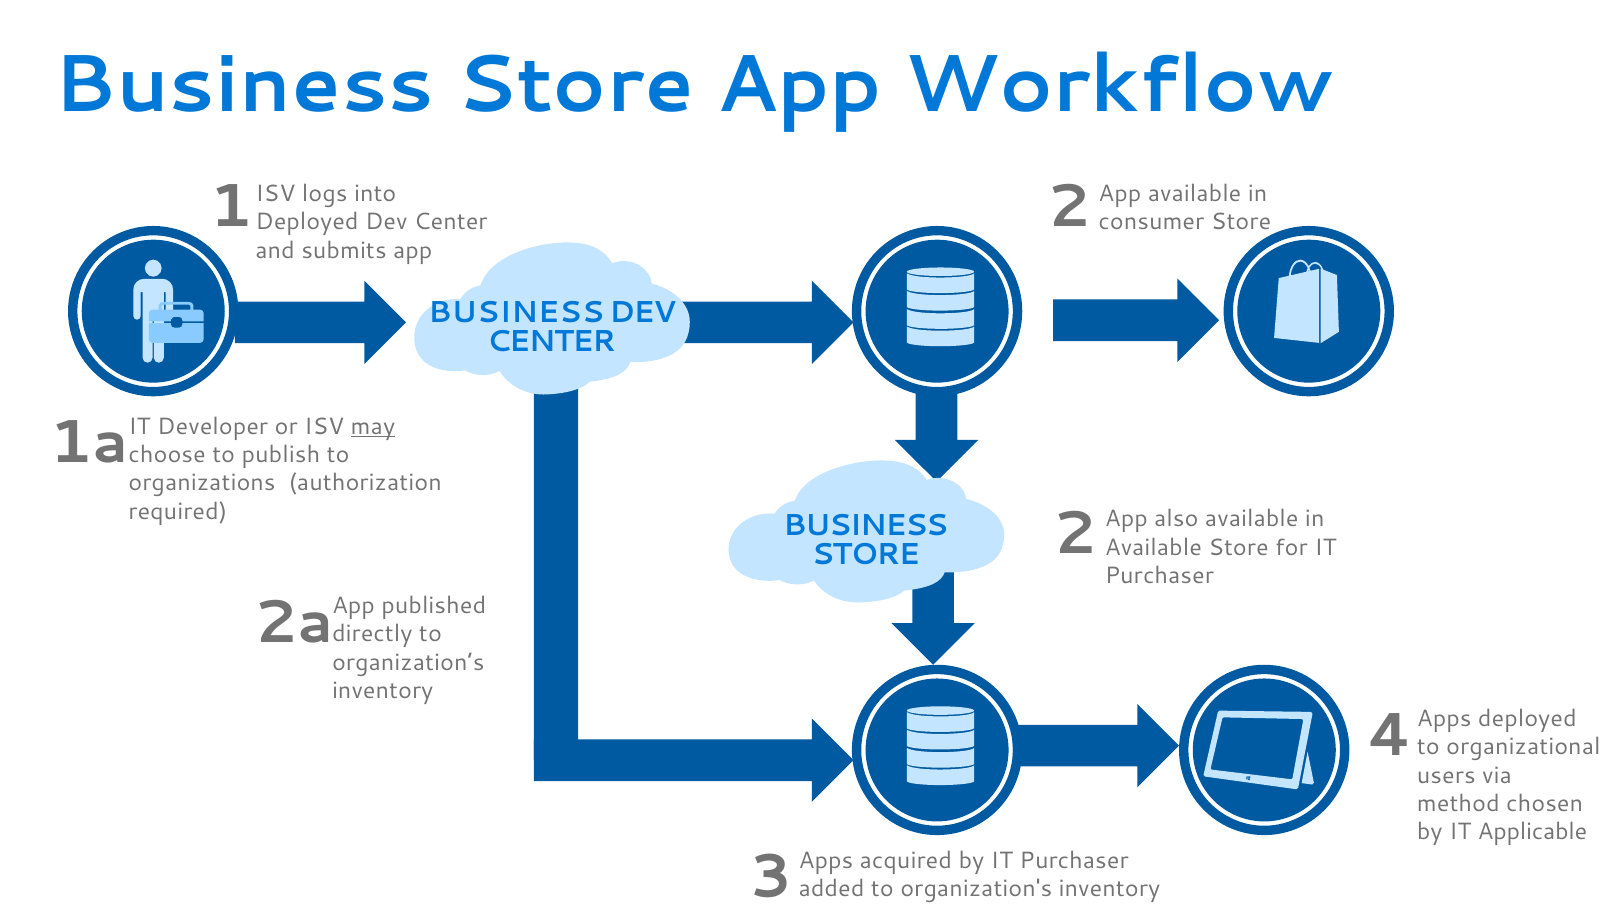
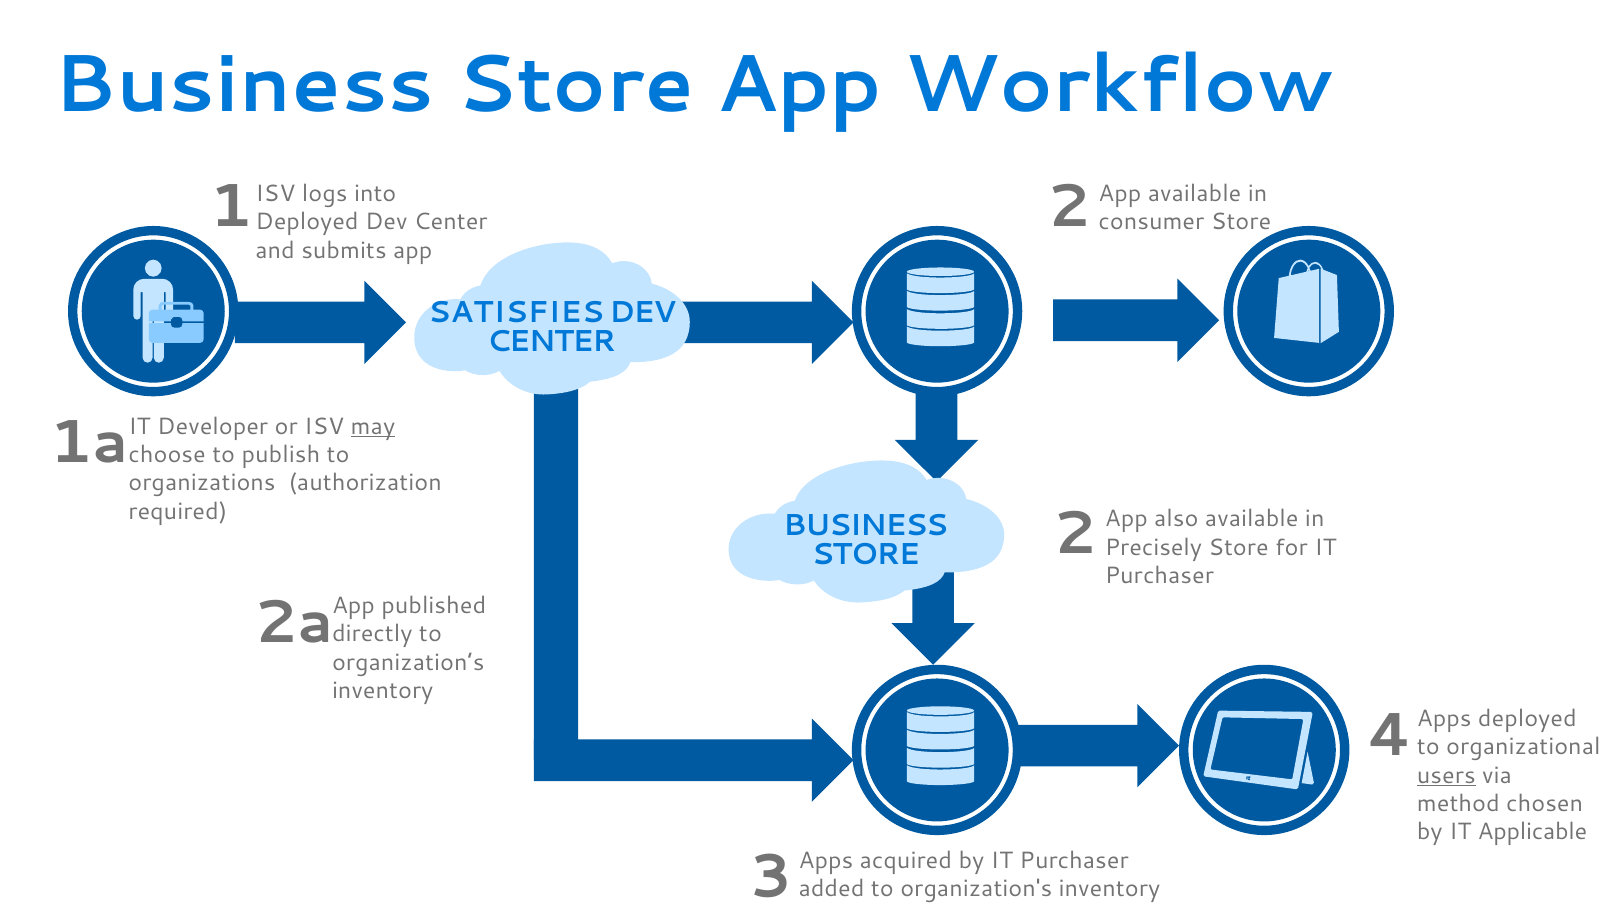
BUSINESS: BUSINESS -> SATISFIES (516, 312)
Available: Available -> Precisely (1153, 547)
users underline: none -> present (1446, 776)
